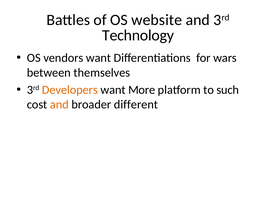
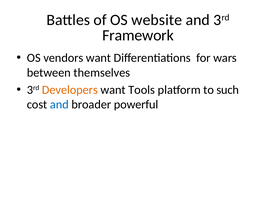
Technology: Technology -> Framework (138, 35)
More: More -> Tools (142, 90)
and colour: orange -> blue (59, 105)
different: different -> powerful (136, 105)
